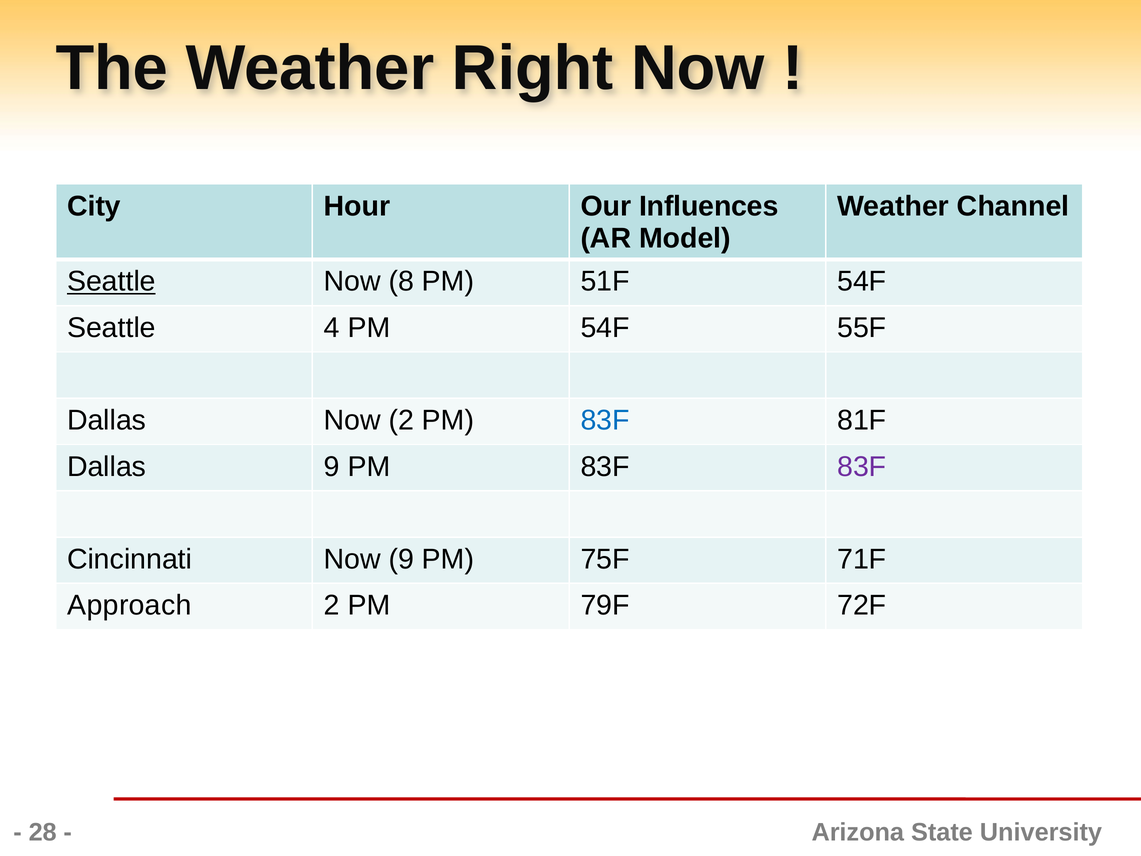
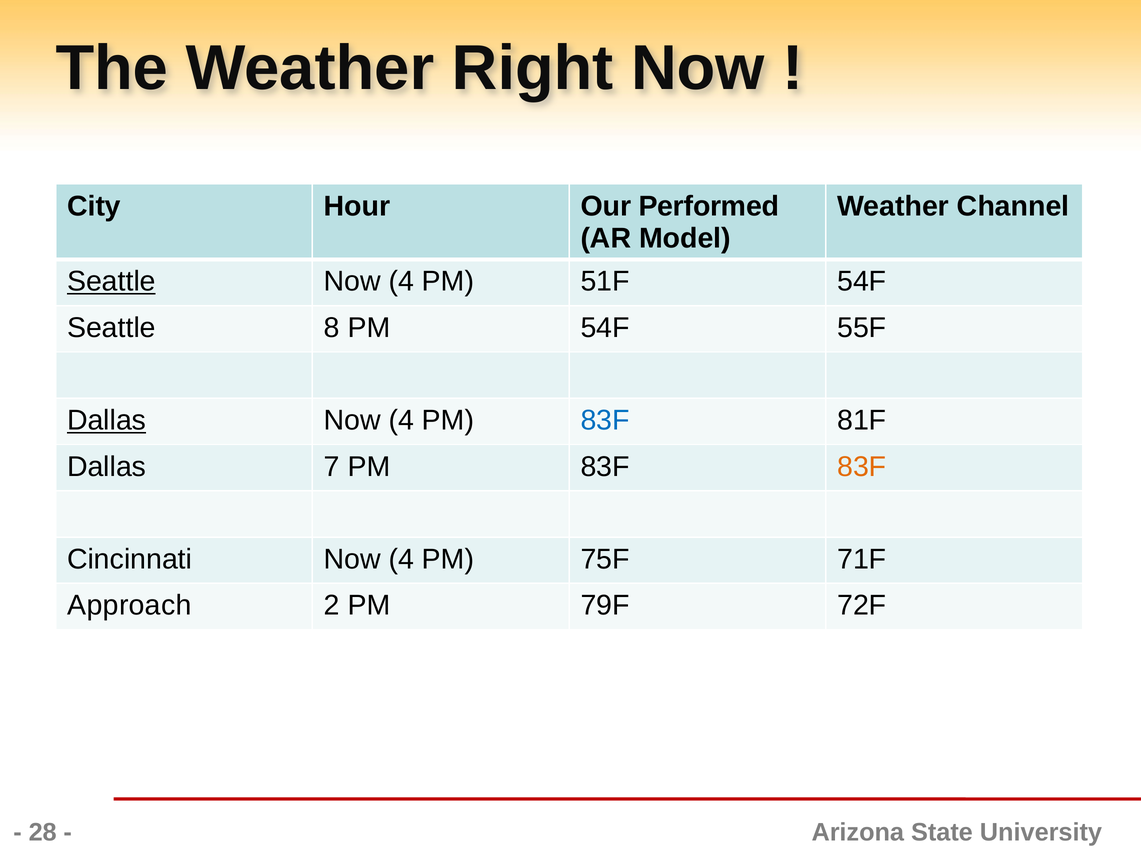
Influences: Influences -> Performed (709, 206)
8: 8 -> 4 (401, 281)
4: 4 -> 8 (332, 328)
Dallas underline: none -> present (107, 420)
2: 2 -> 4 (401, 420)
Dallas 9: 9 -> 7 (332, 467)
83F colour: purple -> orange (862, 467)
Cincinnati Now 9: 9 -> 4 (401, 559)
